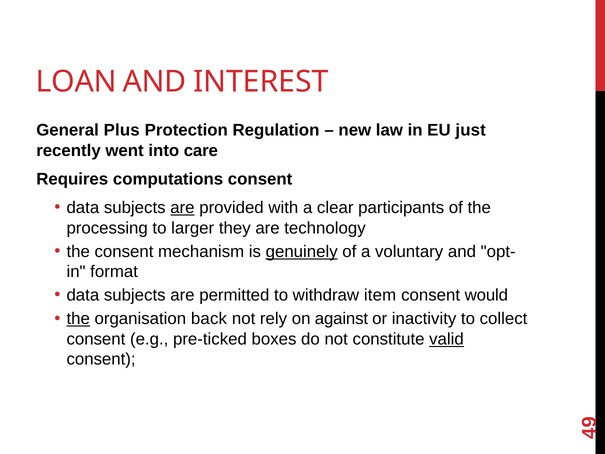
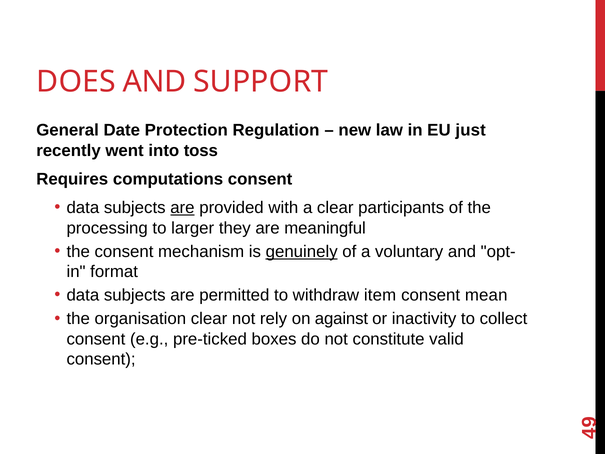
LOAN: LOAN -> DOES (76, 82)
INTEREST: INTEREST -> SUPPORT (261, 82)
Plus: Plus -> Date (122, 130)
care: care -> toss (201, 150)
technology: technology -> meaningful (325, 228)
would: would -> mean (486, 295)
the underline: present -> none (78, 319)
organisation back: back -> clear (209, 319)
valid underline: present -> none (447, 339)
